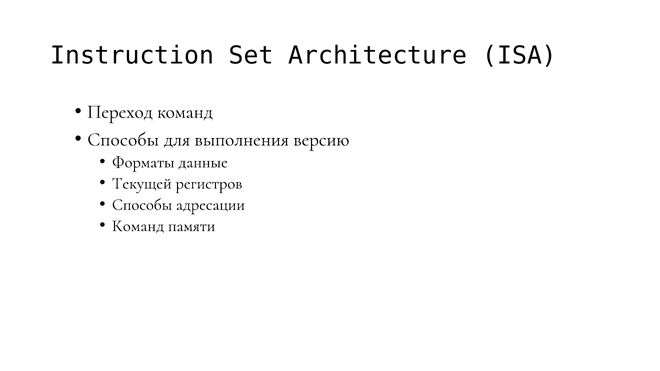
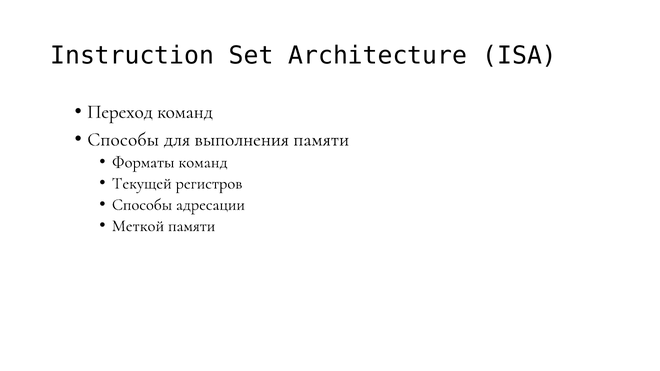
выполнения версию: версию -> памяти (321, 139)
Форматы данные: данные -> команд (203, 162)
Команд: Команд -> Меткой (138, 226)
